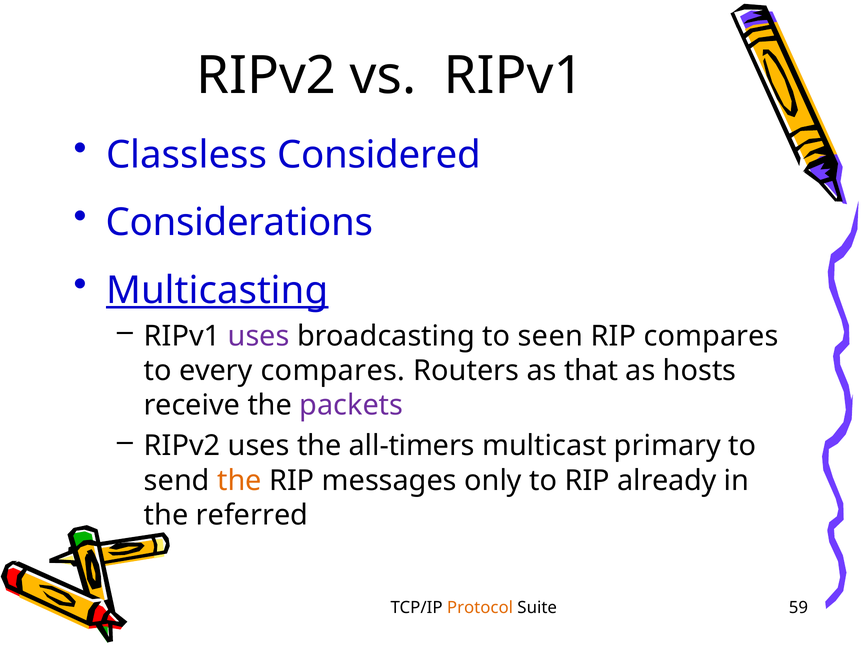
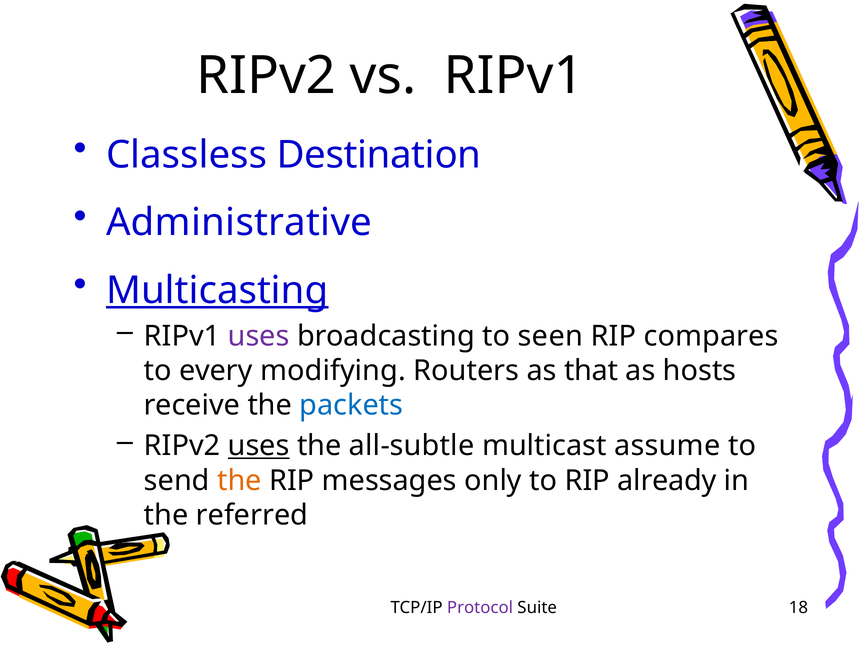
Considered: Considered -> Destination (379, 155)
Considerations: Considerations -> Administrative (239, 223)
every compares: compares -> modifying (333, 370)
packets colour: purple -> blue (351, 405)
uses underline: none -> present (259, 446)
all-timers: all-timers -> all-subtle (412, 446)
primary: primary -> assume (667, 446)
Protocol colour: orange -> purple (480, 607)
59: 59 -> 18 (798, 607)
